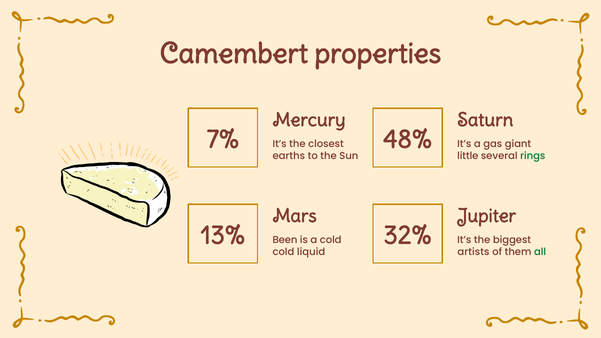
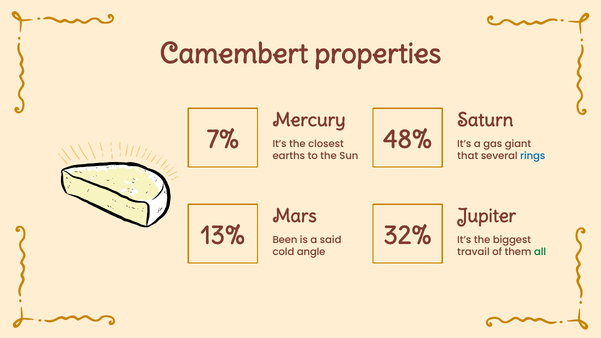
little: little -> that (468, 156)
rings colour: green -> blue (533, 156)
a cold: cold -> said (331, 240)
liquid: liquid -> angle (311, 252)
artists: artists -> travail (473, 252)
